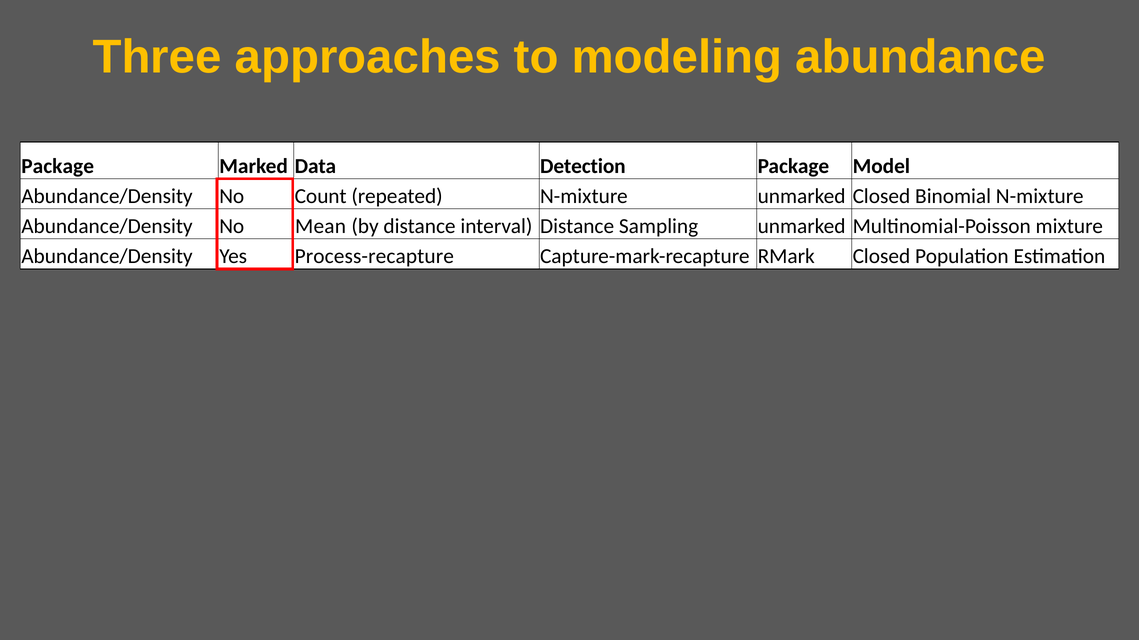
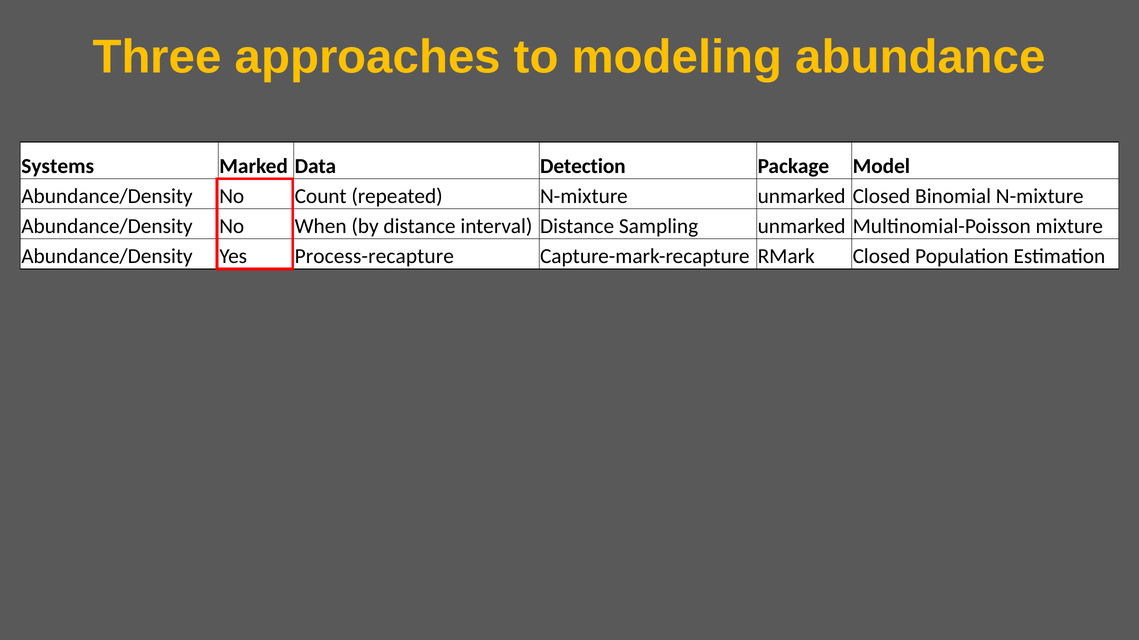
Package: Package -> Systems (58, 166)
Mean: Mean -> When (321, 226)
